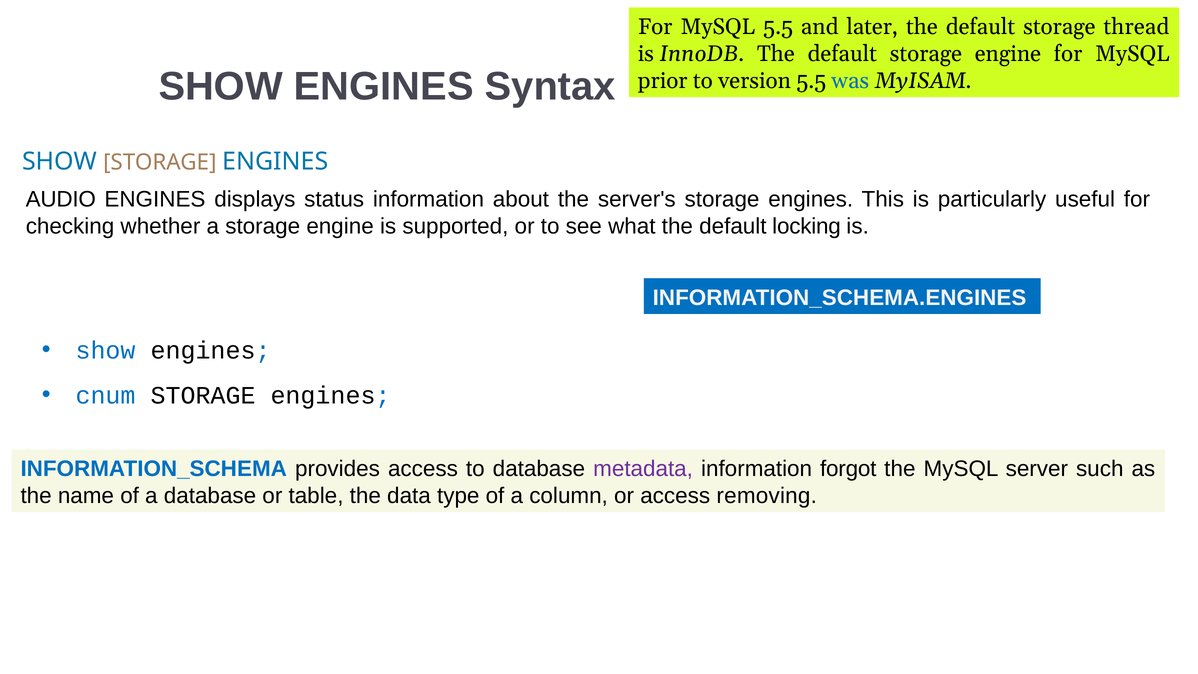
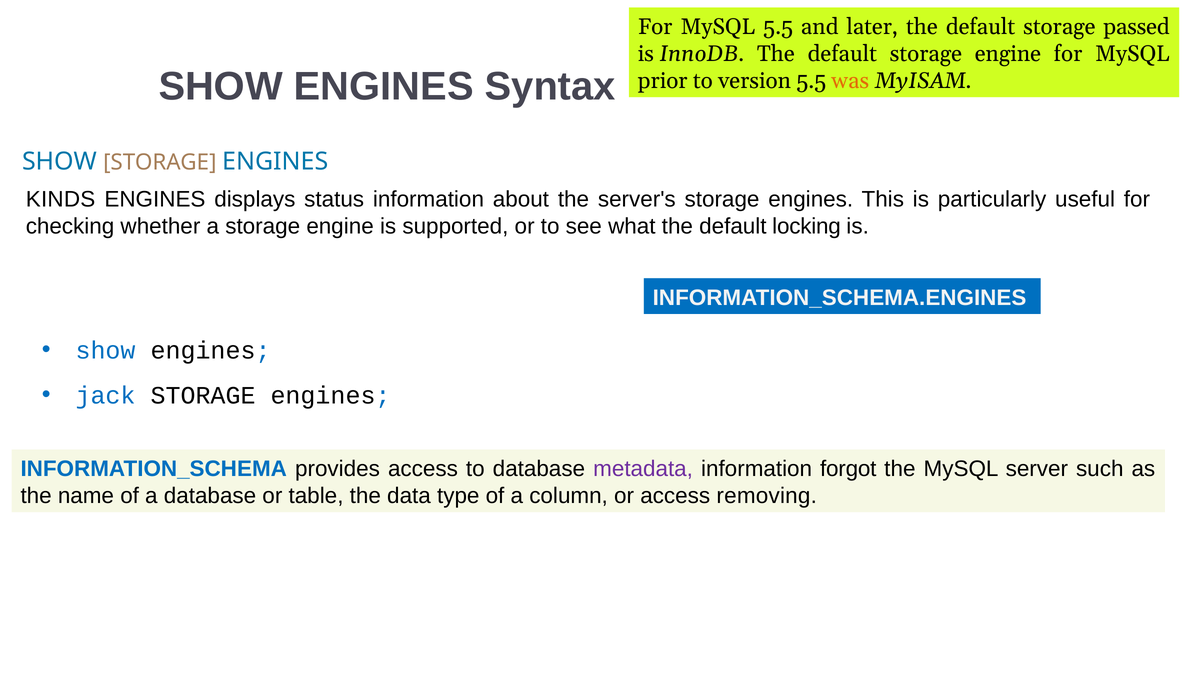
thread: thread -> passed (1137, 27)
was colour: blue -> orange (850, 81)
AUDIO: AUDIO -> KINDS (61, 199)
cnum: cnum -> jack (105, 395)
